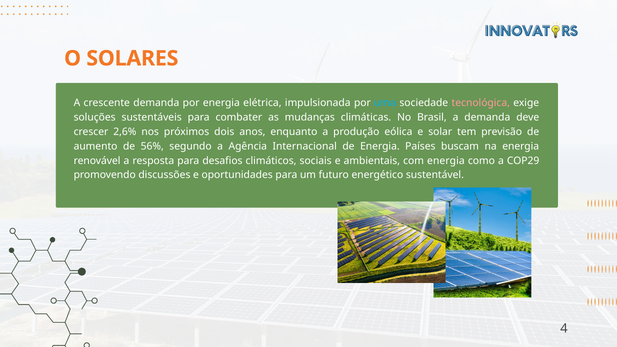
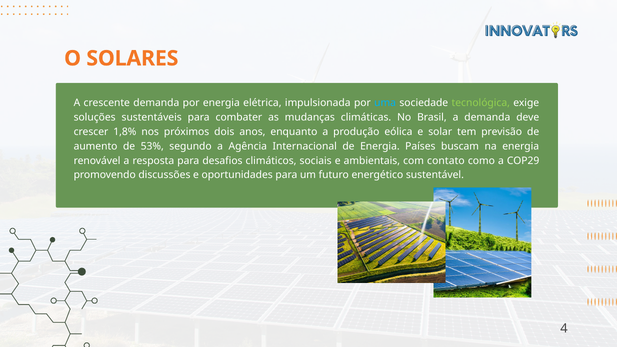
tecnológica colour: pink -> light green (481, 103)
2,6%: 2,6% -> 1,8% (125, 132)
56%: 56% -> 53% (152, 146)
com energia: energia -> contato (446, 161)
